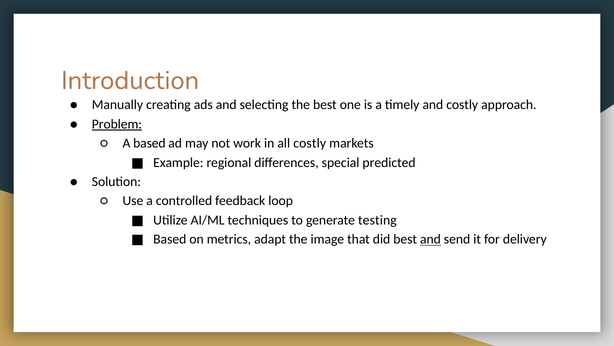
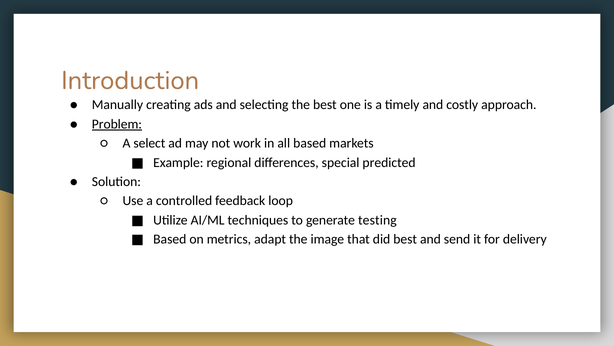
A based: based -> select (149, 143)
all costly: costly -> based (310, 143)
and underline: present -> none (430, 239)
